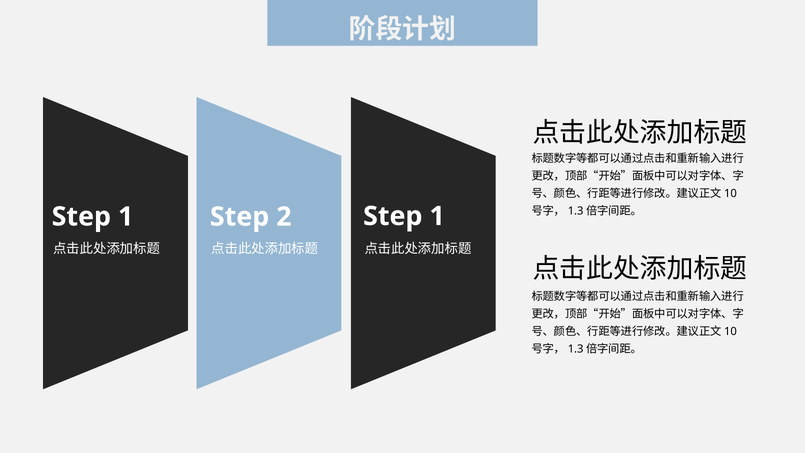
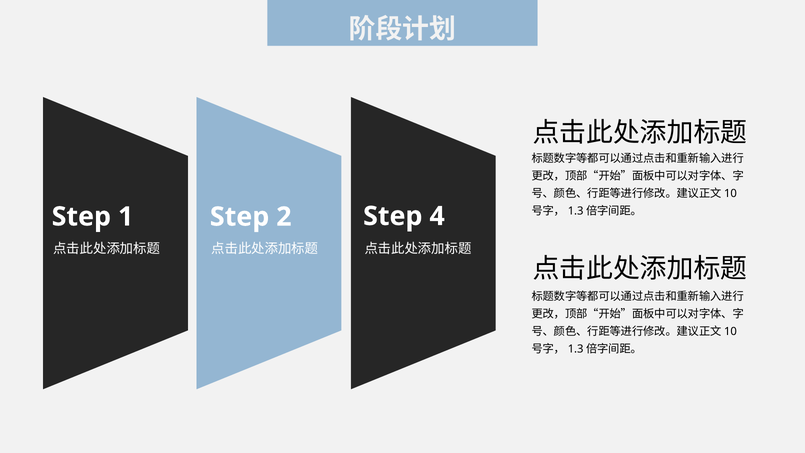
2 Step 1: 1 -> 4 (437, 216)
